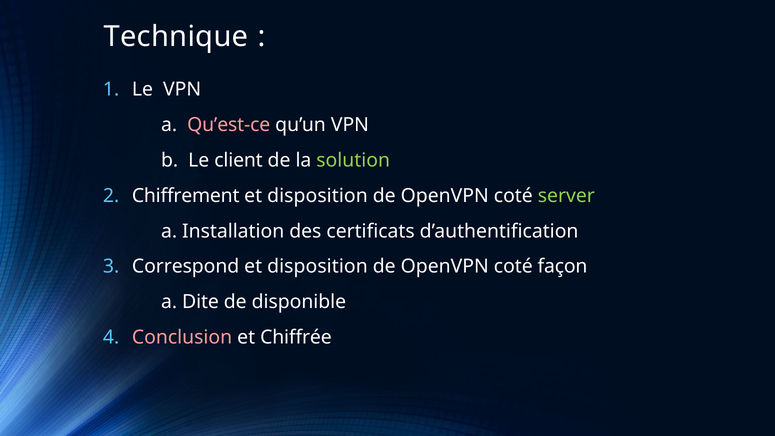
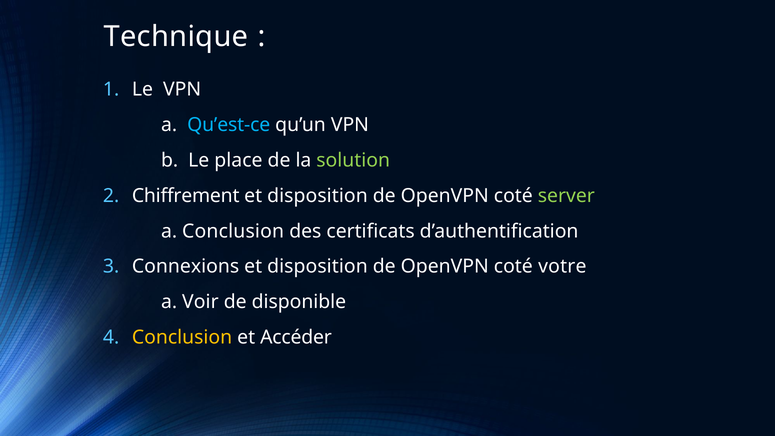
Qu’est-ce colour: pink -> light blue (229, 125)
client: client -> place (238, 160)
a Installation: Installation -> Conclusion (233, 231)
Correspond: Correspond -> Connexions (186, 267)
façon: façon -> votre (562, 267)
Dite: Dite -> Voir (200, 302)
Conclusion colour: pink -> yellow (182, 338)
Chiffrée: Chiffrée -> Accéder (296, 338)
